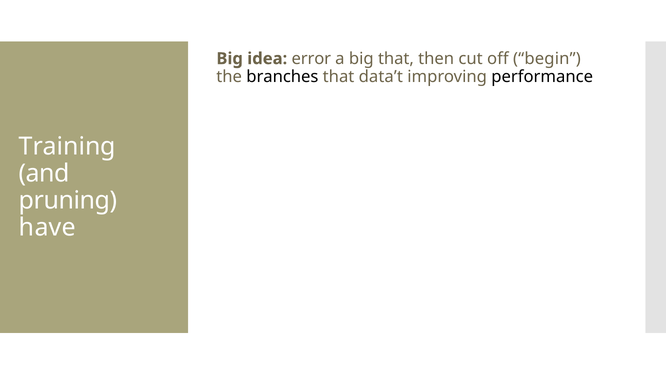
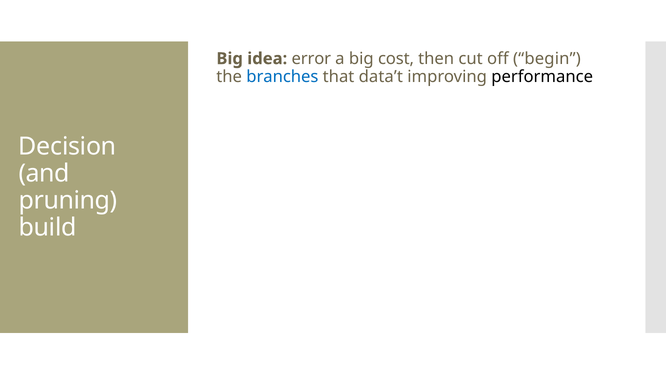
big that: that -> cost (396, 59)
branches colour: black -> blue (282, 77)
Training: Training -> Decision (67, 146)
have: have -> build (48, 227)
